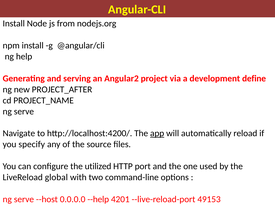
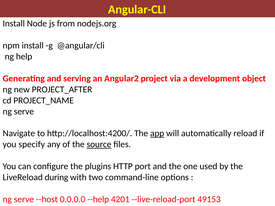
define: define -> object (254, 79)
source underline: none -> present (99, 145)
utilized: utilized -> plugins (98, 167)
global: global -> during (56, 178)
